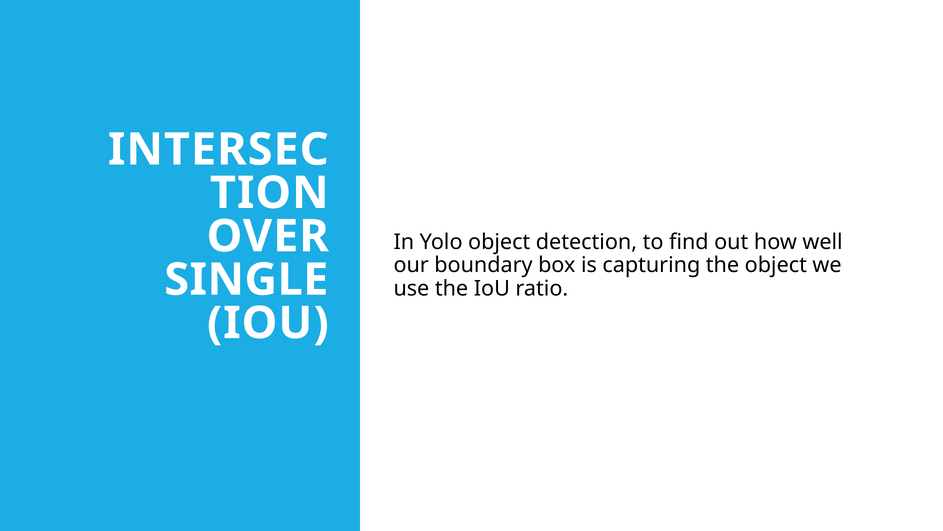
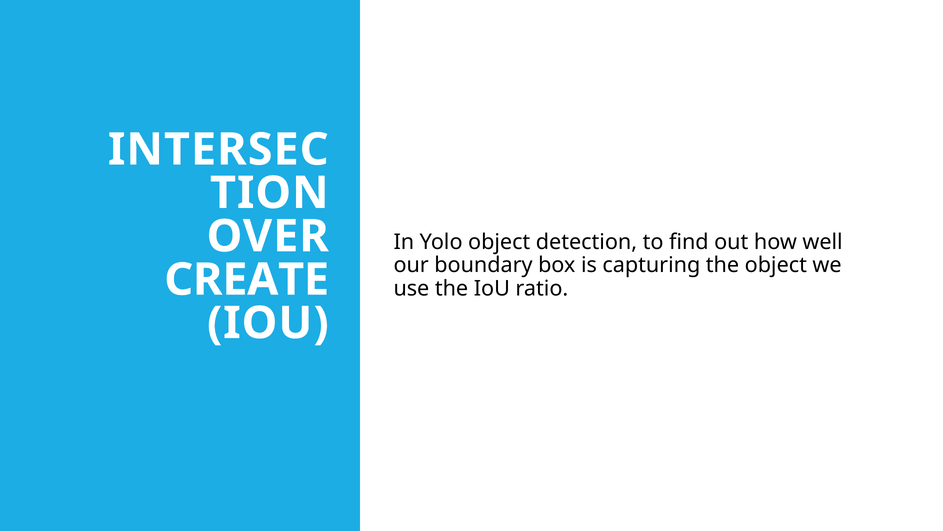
SINGLE: SINGLE -> CREATE (247, 280)
